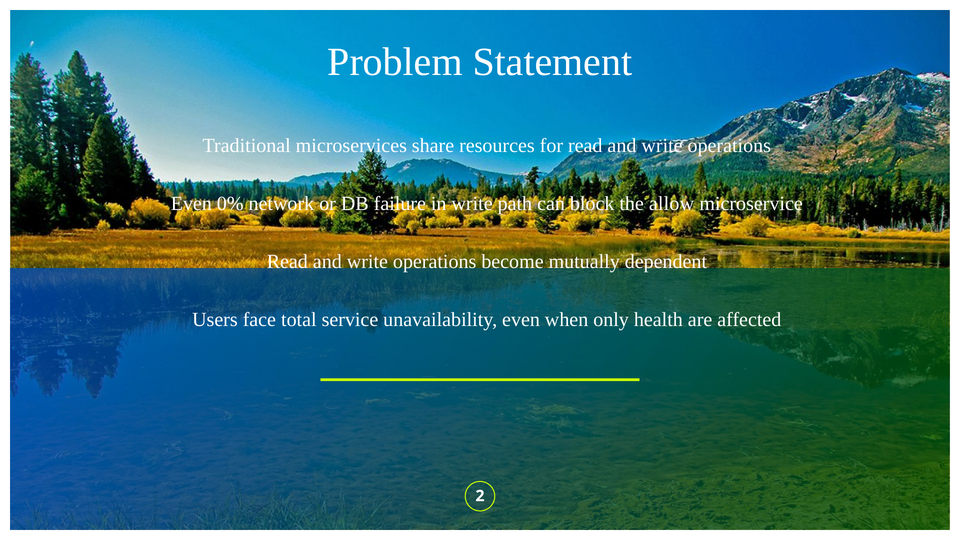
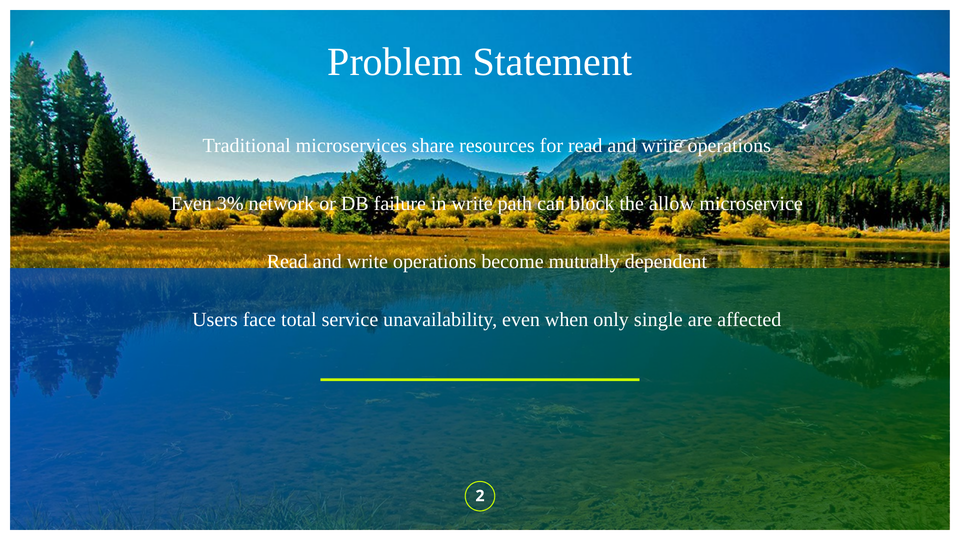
0%: 0% -> 3% (230, 204)
health: health -> single (658, 320)
